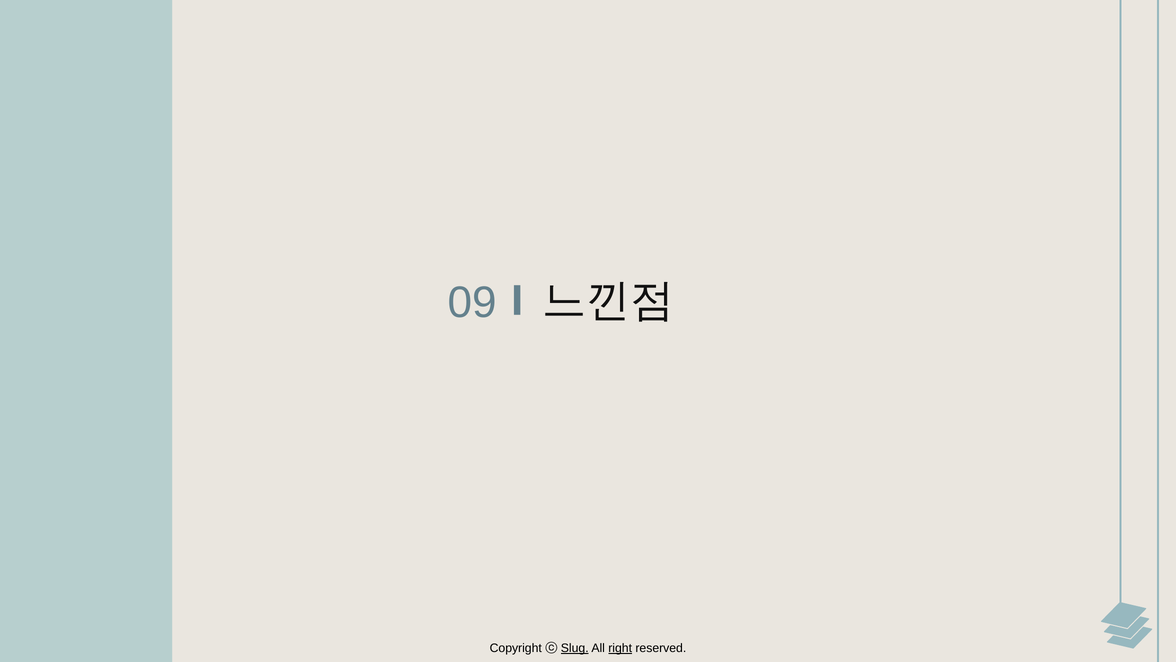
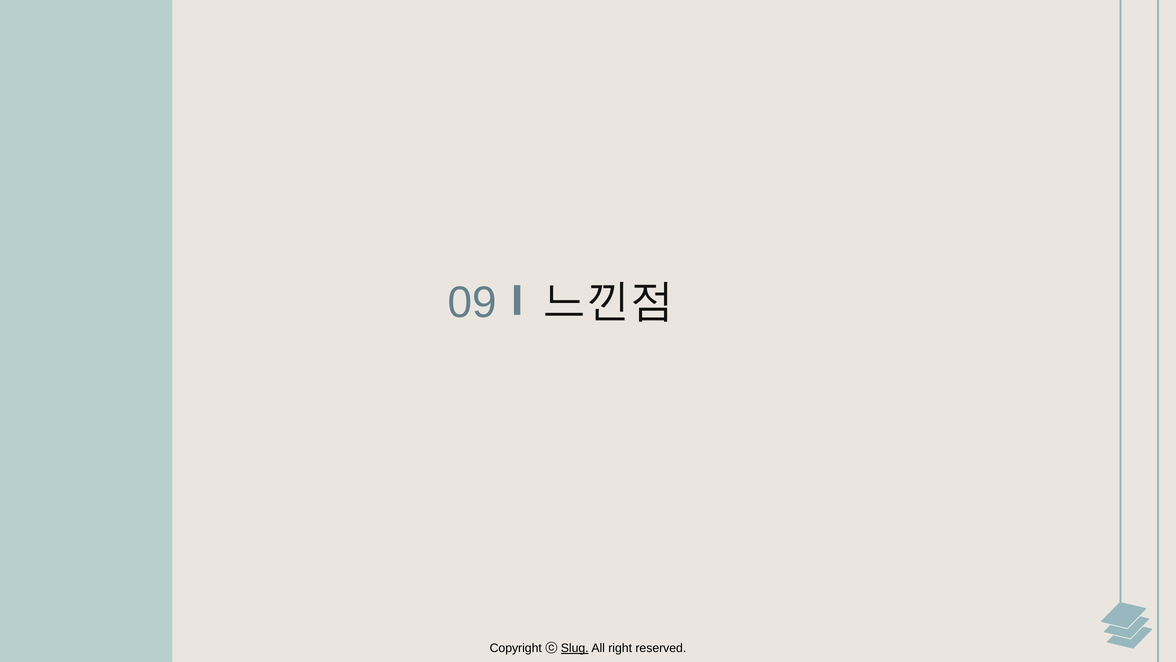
right underline: present -> none (620, 648)
